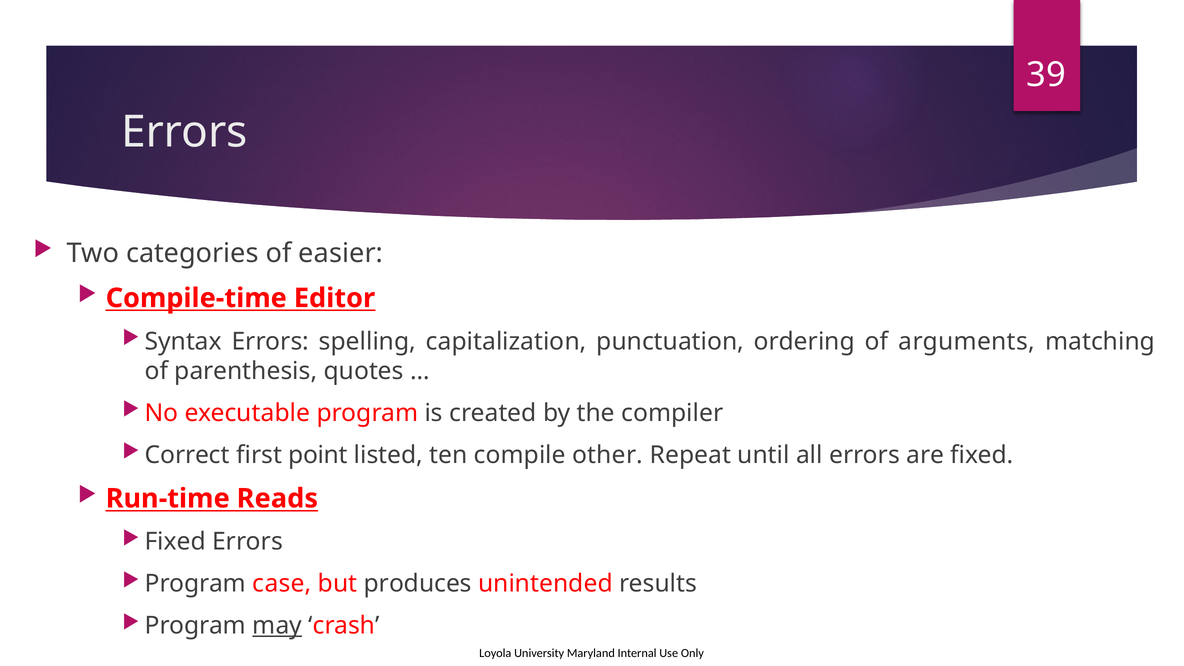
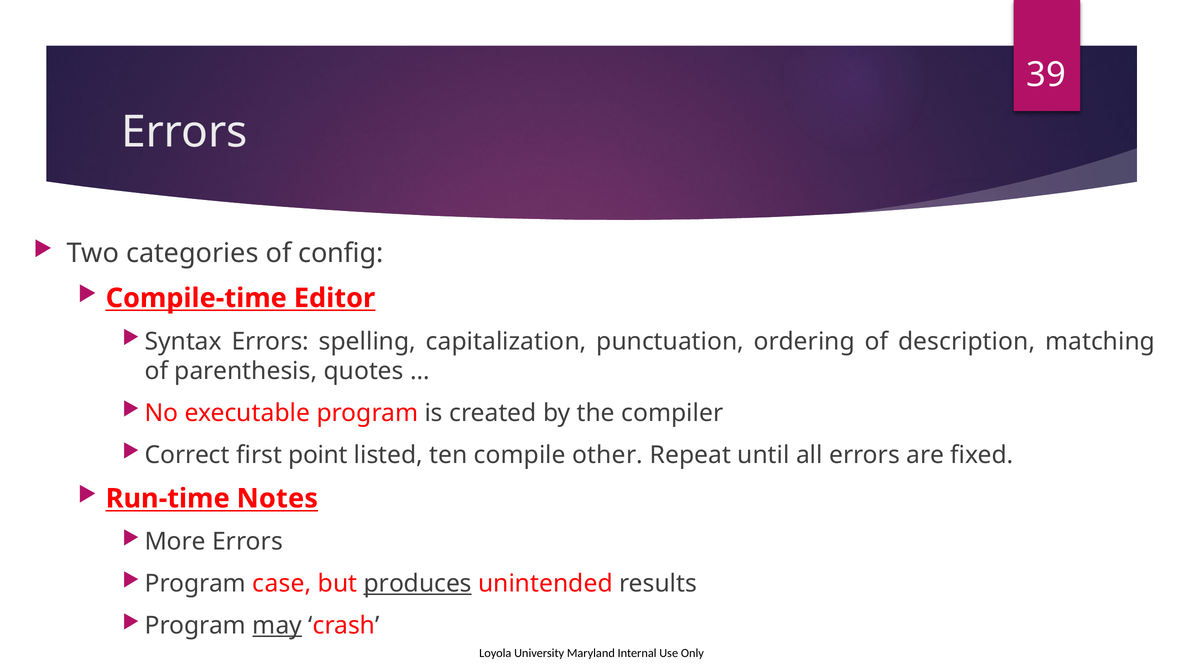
easier: easier -> config (341, 253)
arguments: arguments -> description (967, 341)
Reads: Reads -> Notes (277, 498)
Fixed: Fixed -> More (175, 542)
produces underline: none -> present (418, 584)
